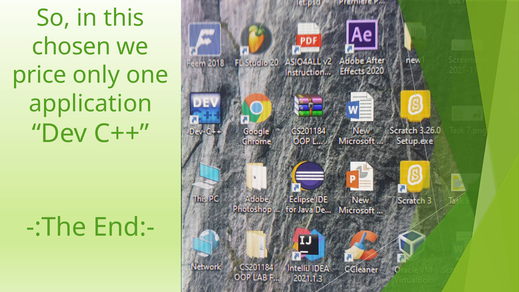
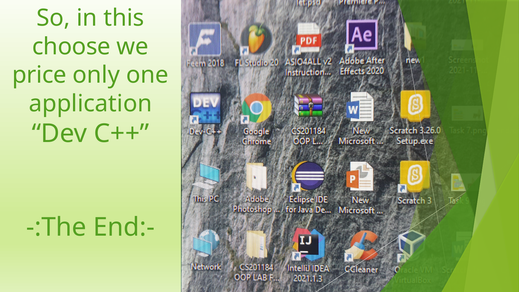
chosen: chosen -> choose (71, 46)
